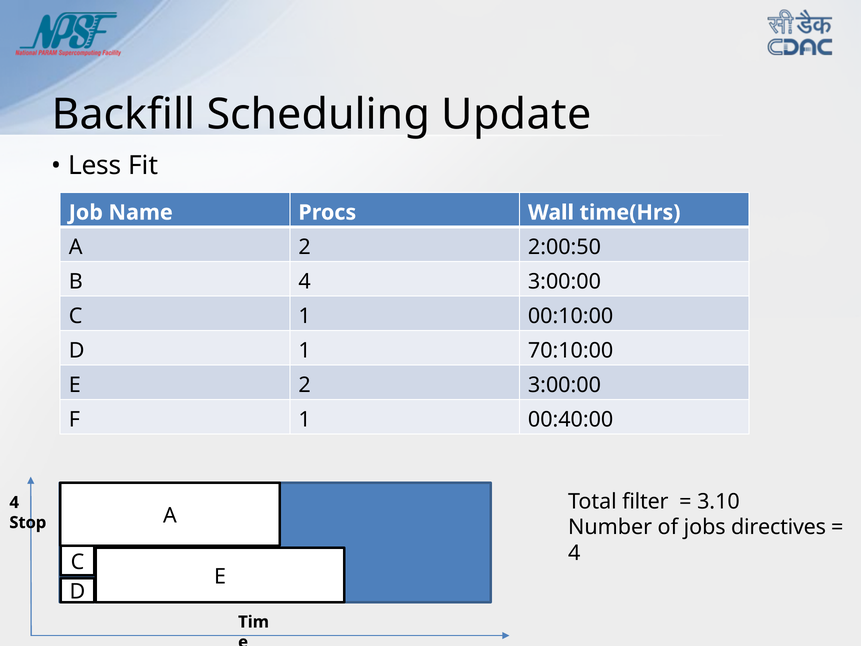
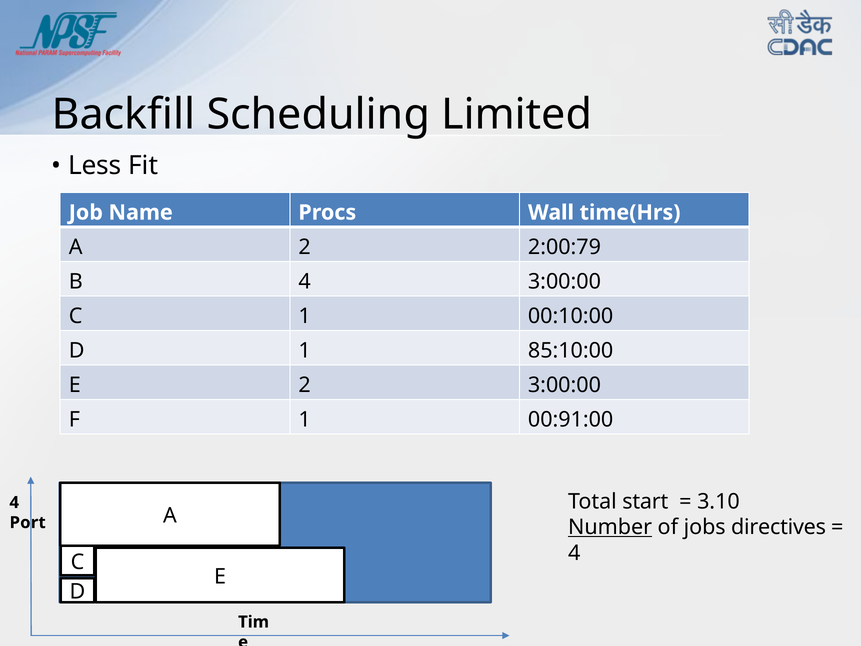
Update: Update -> Limited (517, 114)
2:00:50: 2:00:50 -> 2:00:79 (564, 247)
70:10:00: 70:10:00 -> 85:10:00 (571, 350)
00:40:00: 00:40:00 -> 00:91:00 (571, 419)
filter: filter -> start (645, 501)
Stop: Stop -> Port (28, 522)
Number underline: none -> present (610, 527)
